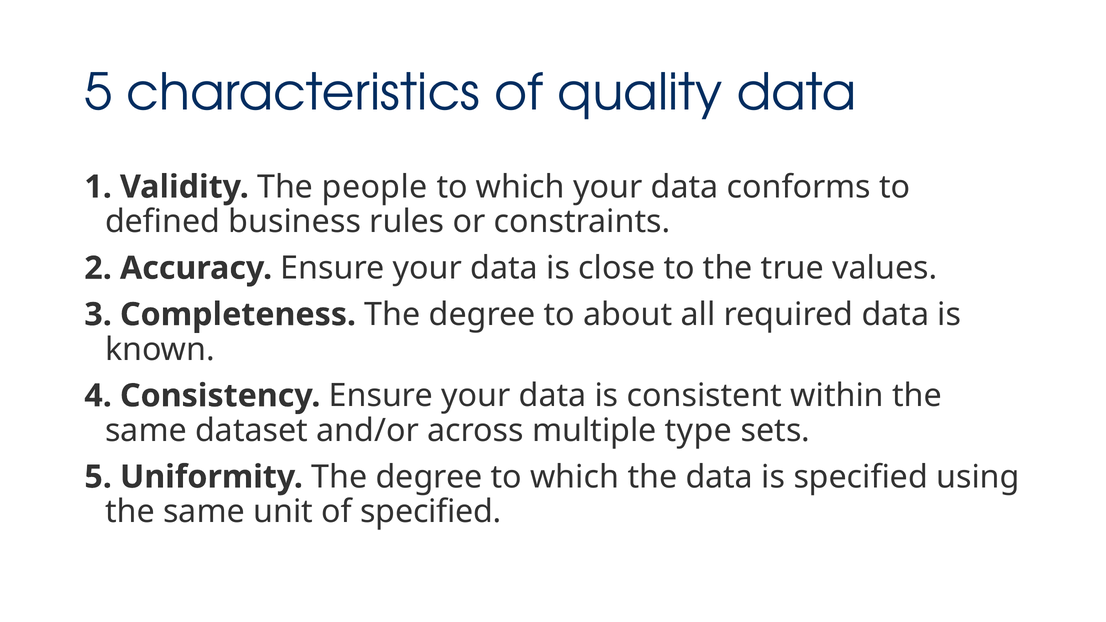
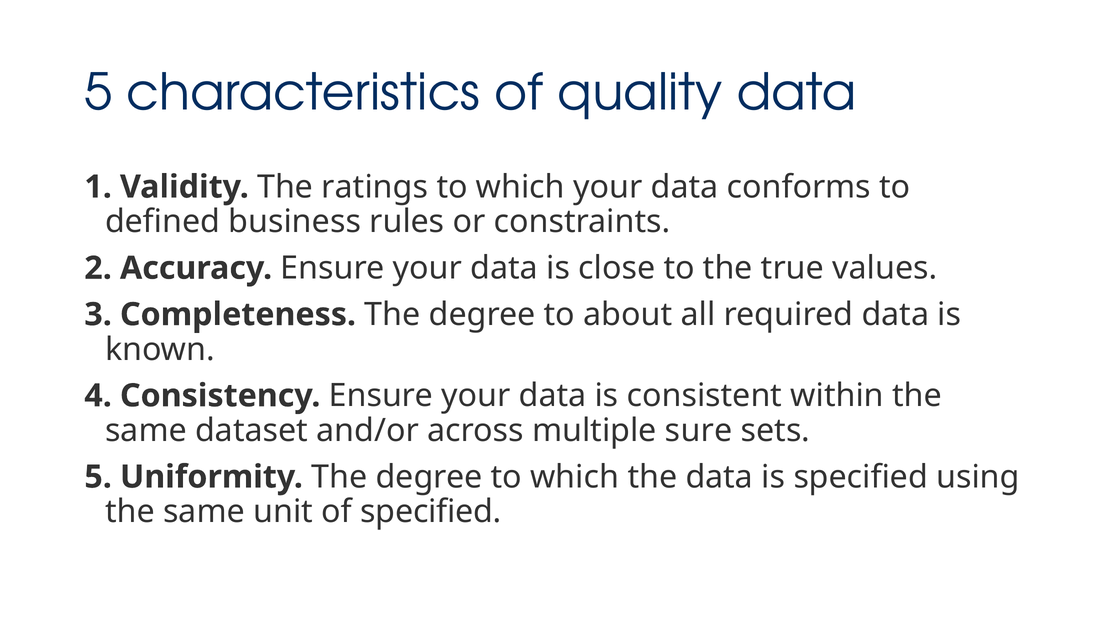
people: people -> ratings (375, 187)
type: type -> sure (699, 431)
